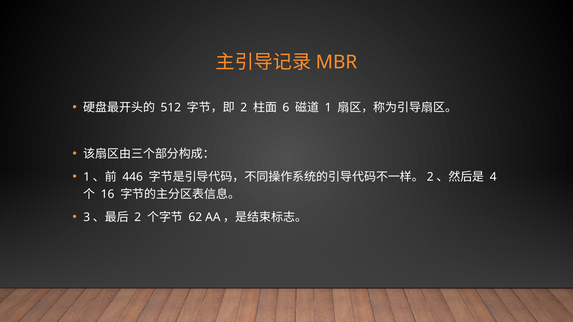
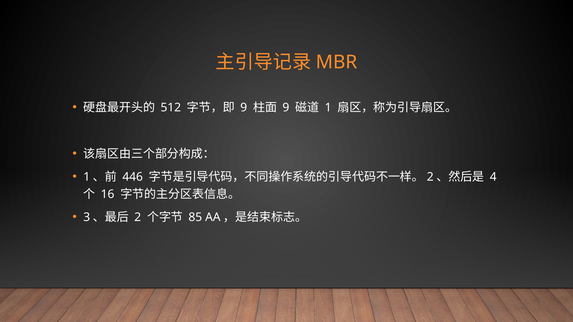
2: 2 -> 9 (244, 108)
6: 6 -> 9 (286, 108)
62: 62 -> 85 (195, 218)
